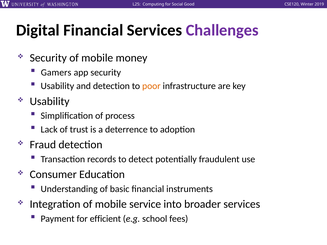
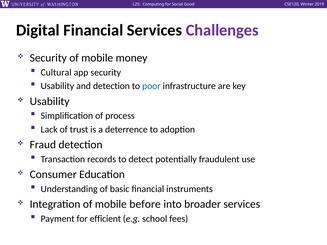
Gamers: Gamers -> Cultural (56, 73)
poor colour: orange -> blue (151, 86)
service: service -> before (145, 204)
